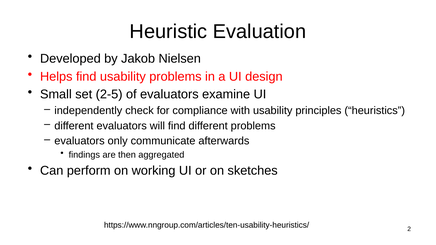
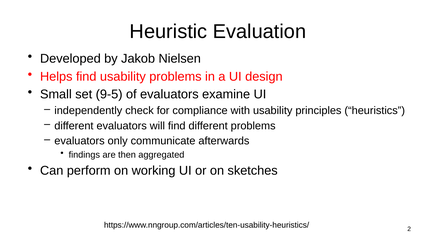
2-5: 2-5 -> 9-5 (109, 94)
